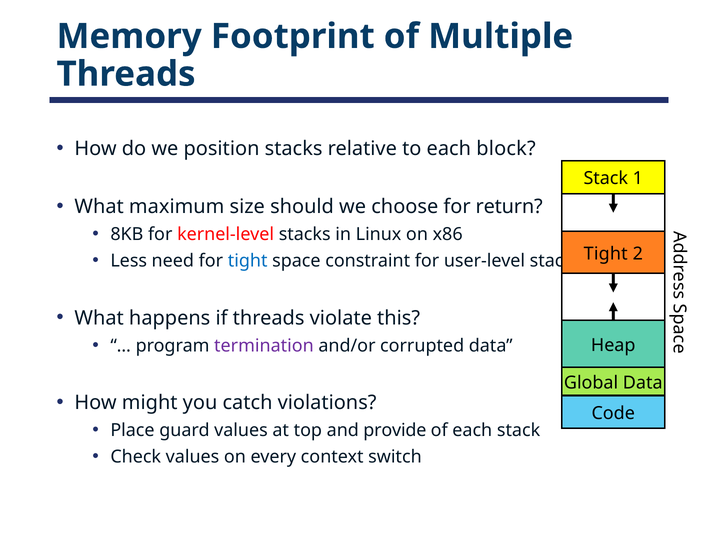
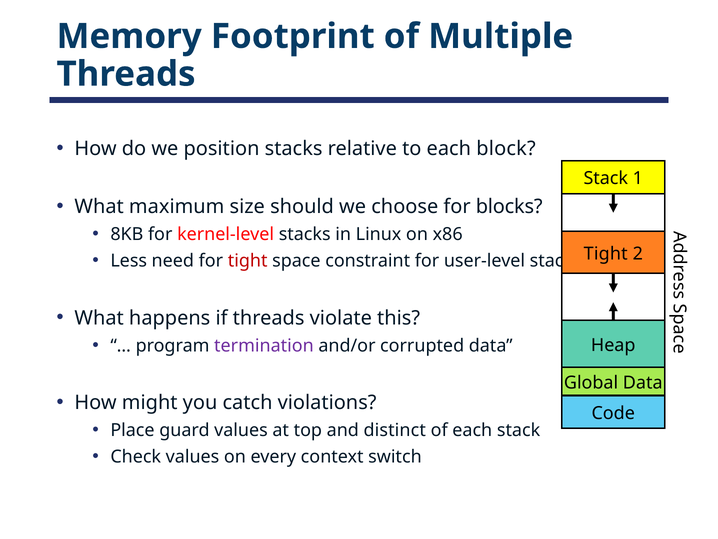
return: return -> blocks (509, 207)
tight colour: blue -> red (248, 261)
provide: provide -> distinct (395, 430)
